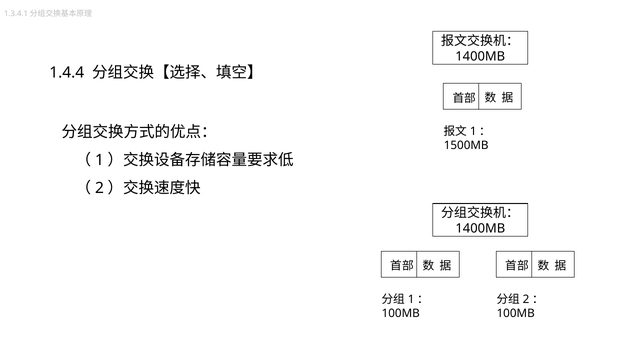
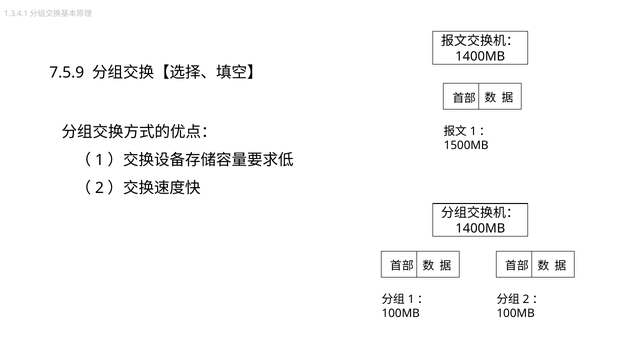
1.4.4: 1.4.4 -> 7.5.9 (67, 73)
